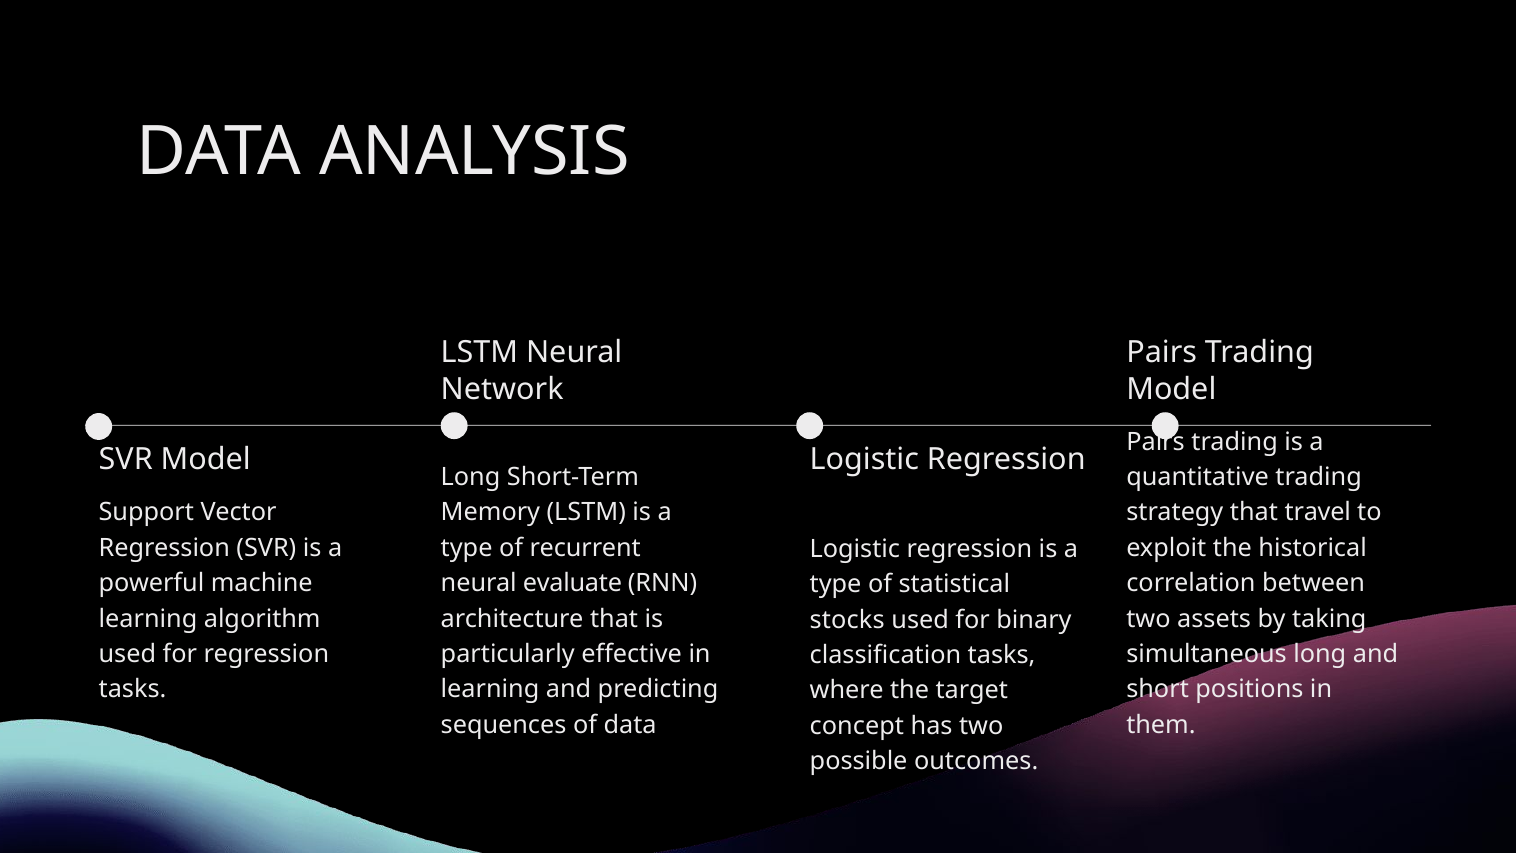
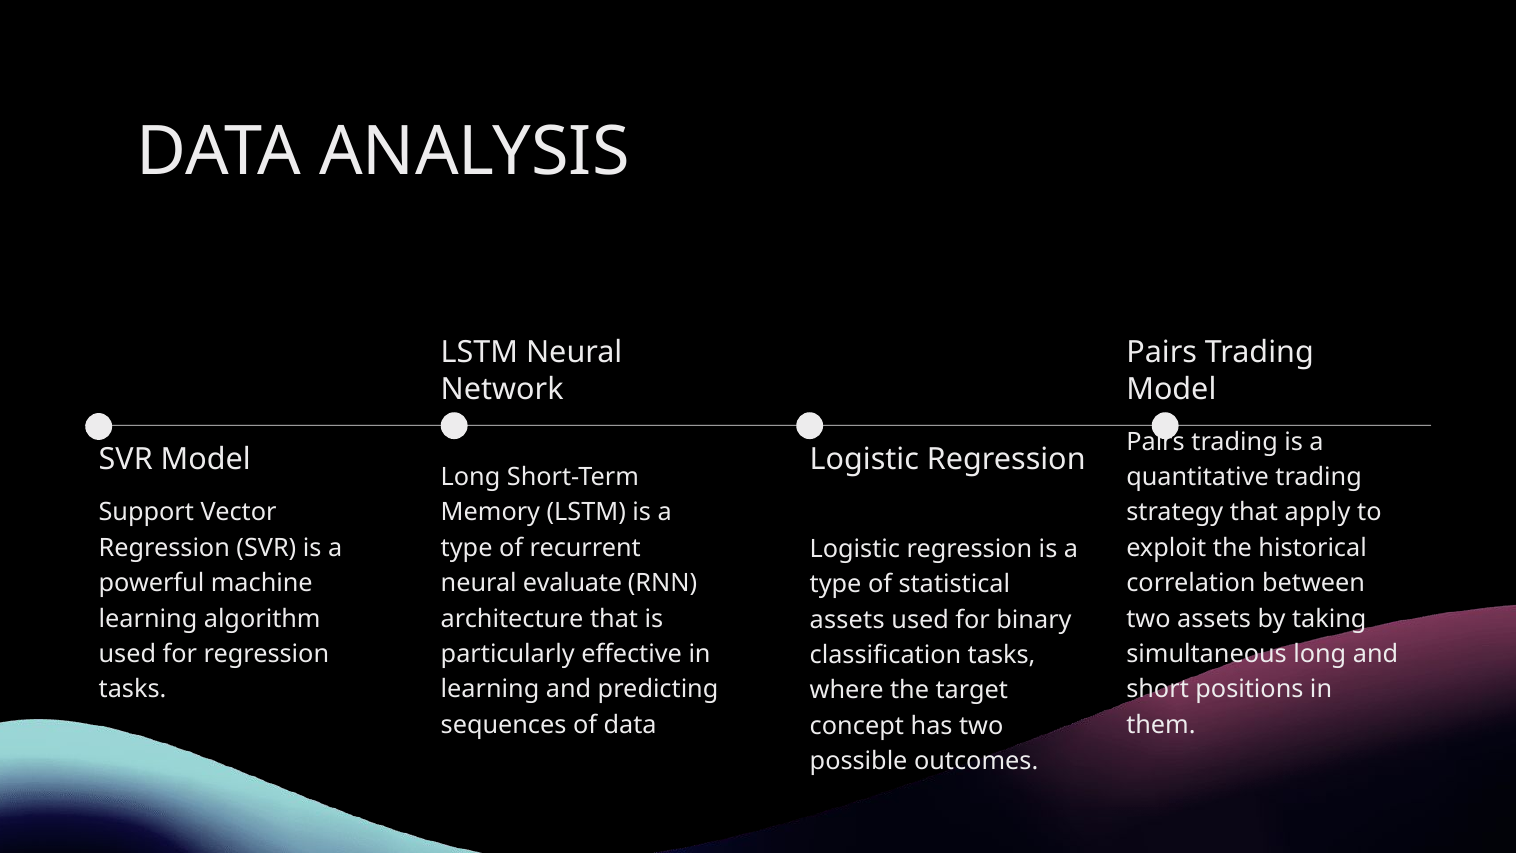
travel: travel -> apply (1318, 513)
stocks: stocks -> assets (847, 620)
